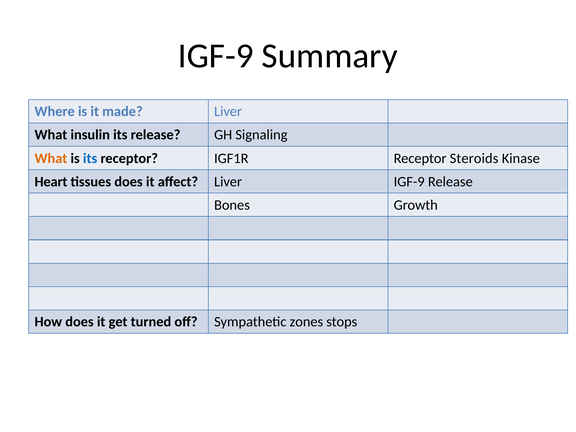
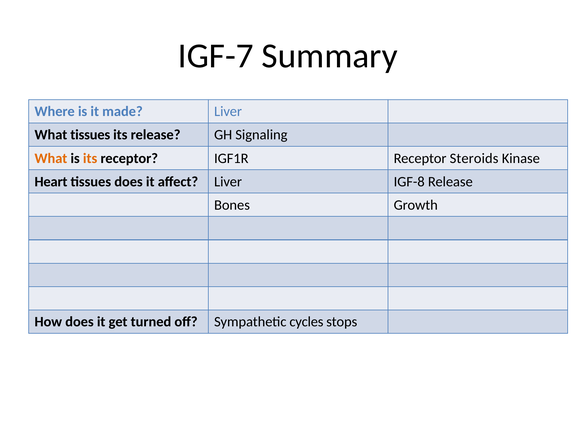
IGF-9: IGF-9 -> IGF-7 (216, 56)
What insulin: insulin -> tissues (90, 135)
its colour: blue -> orange (90, 158)
Liver IGF-9: IGF-9 -> IGF-8 (409, 182)
zones: zones -> cycles (306, 322)
